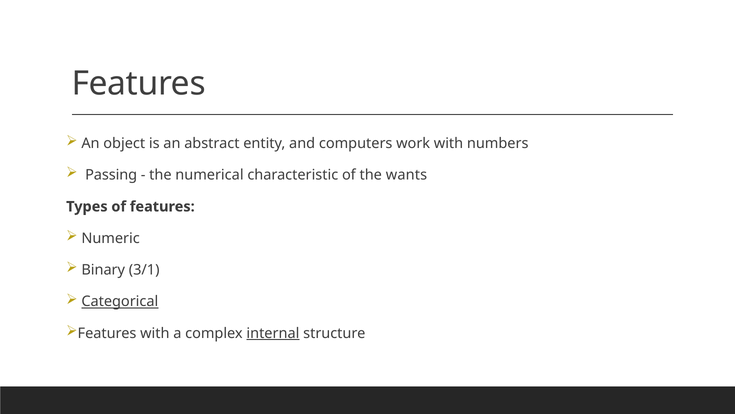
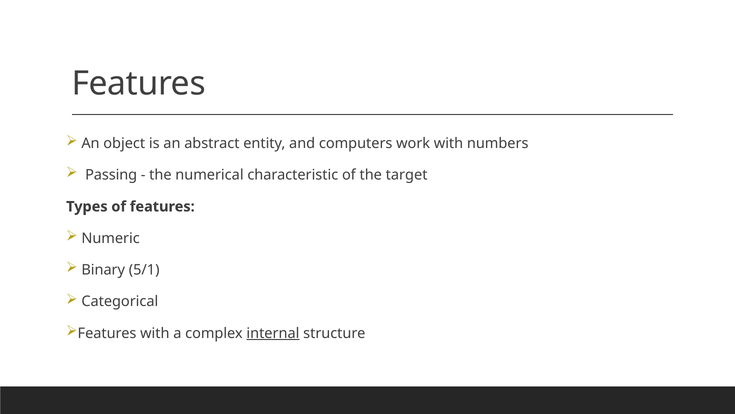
wants: wants -> target (407, 175)
3/1: 3/1 -> 5/1 (144, 270)
Categorical underline: present -> none (120, 301)
